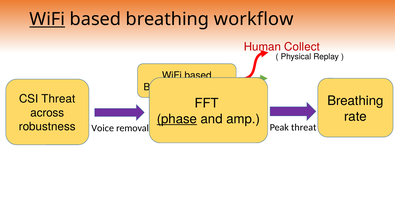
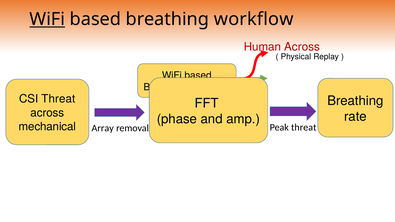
Human Collect: Collect -> Across (302, 47)
phase underline: present -> none (177, 119)
robustness: robustness -> mechanical (47, 127)
Voice: Voice -> Array (103, 128)
